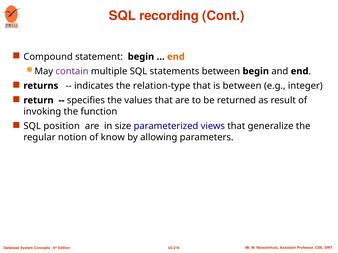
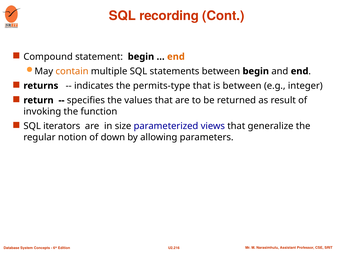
contain colour: purple -> orange (72, 71)
relation-type: relation-type -> permits-type (162, 86)
position: position -> iterators (62, 126)
know: know -> down (113, 138)
